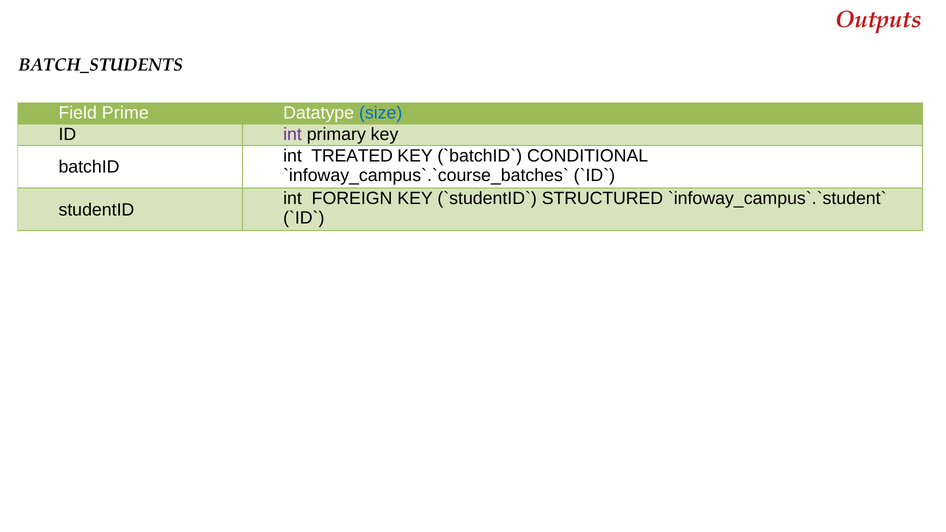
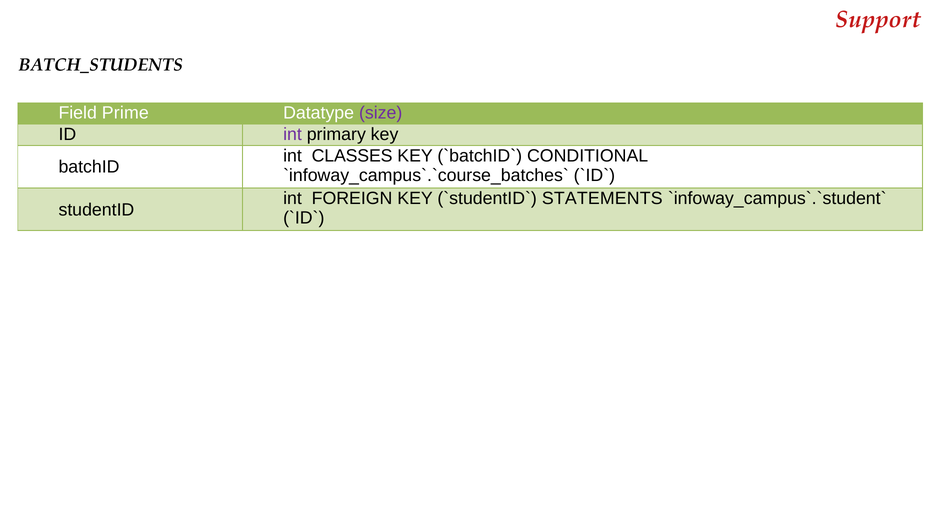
Outputs: Outputs -> Support (878, 19)
size colour: blue -> purple (381, 113)
TREATED: TREATED -> CLASSES (352, 156)
STRUCTURED: STRUCTURED -> STATEMENTS (602, 198)
